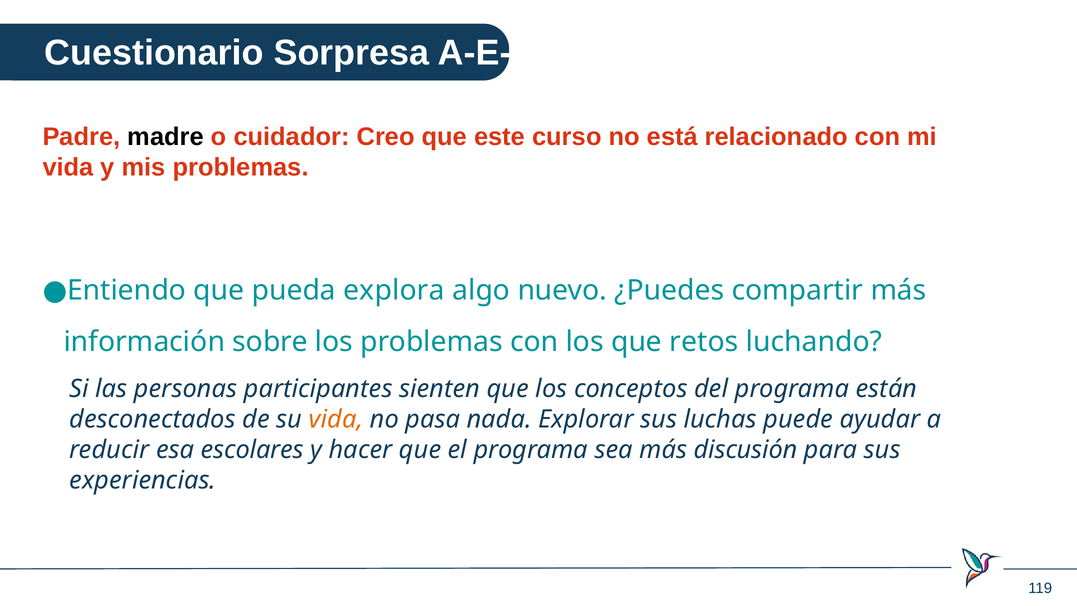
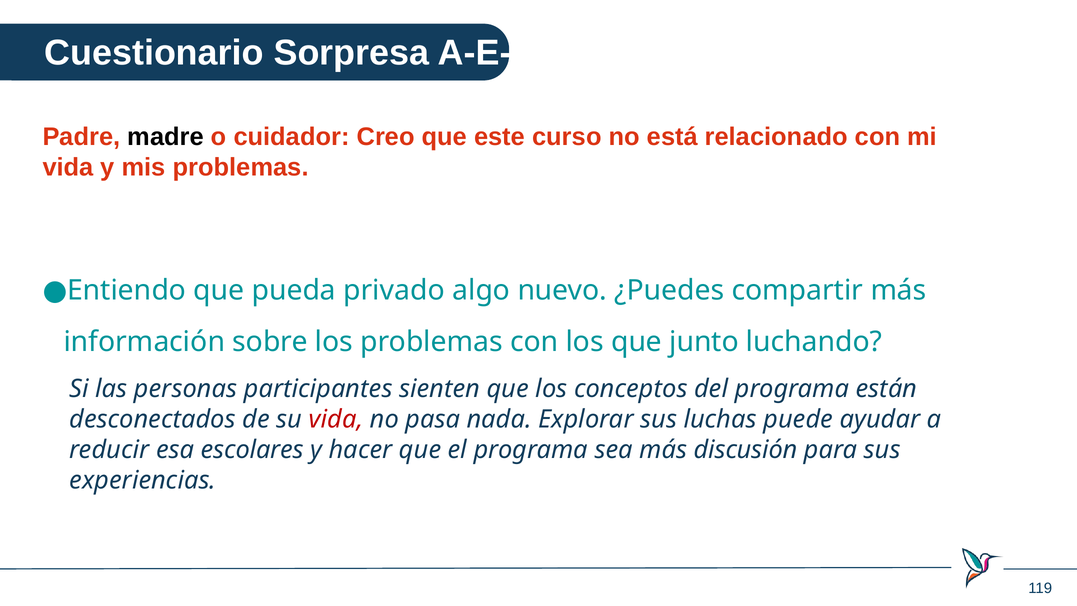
explora: explora -> privado (394, 291)
retos: retos -> junto (704, 342)
vida colour: orange -> red (336, 419)
